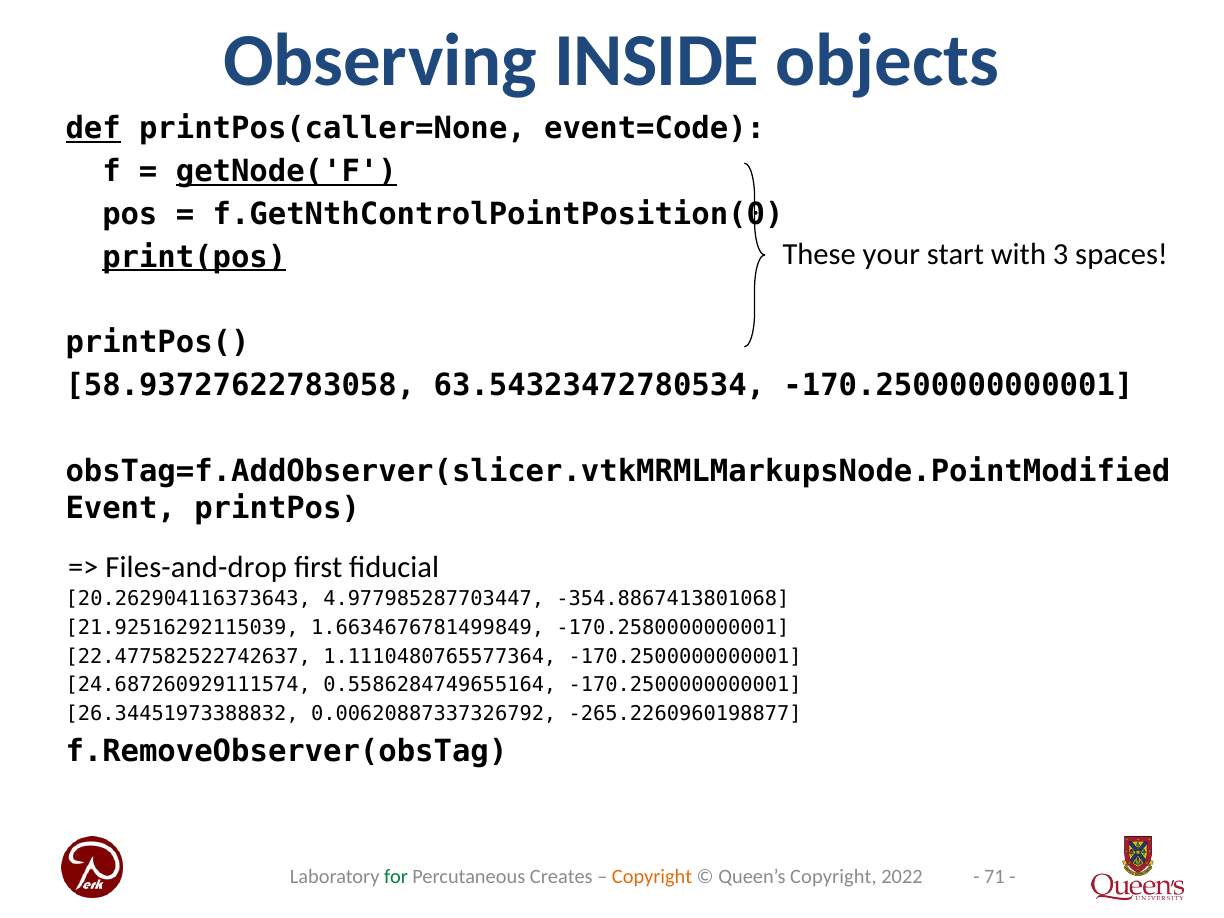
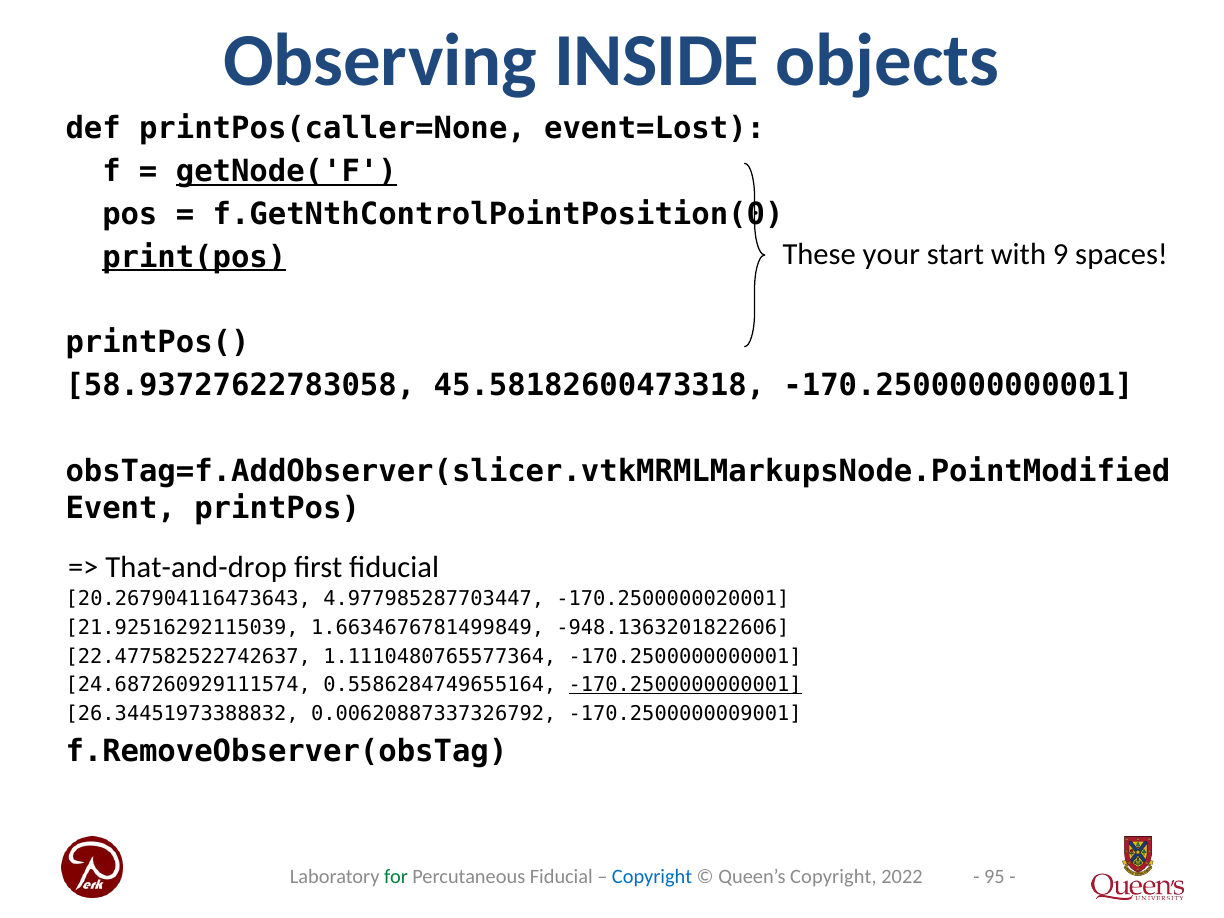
def underline: present -> none (93, 129)
event=Code: event=Code -> event=Lost (655, 129)
3: 3 -> 9 (1061, 255)
63.54323472780534: 63.54323472780534 -> 45.58182600473318 (599, 386)
Files-and-drop: Files-and-drop -> That-and-drop (196, 567)
20.262904116373643: 20.262904116373643 -> 20.267904116473643 (188, 599)
-354.8867413801068: -354.8867413801068 -> -170.2500000020001 (673, 599)
-170.2580000000001: -170.2580000000001 -> -948.1363201822606 (673, 628)
-170.2500000000001 underline: none -> present (685, 685)
-265.2260960198877: -265.2260960198877 -> -170.2500000009001 (685, 714)
71: 71 -> 95 (995, 876)
Percutaneous Creates: Creates -> Fiducial (561, 877)
Copyright colour: orange -> blue (652, 877)
